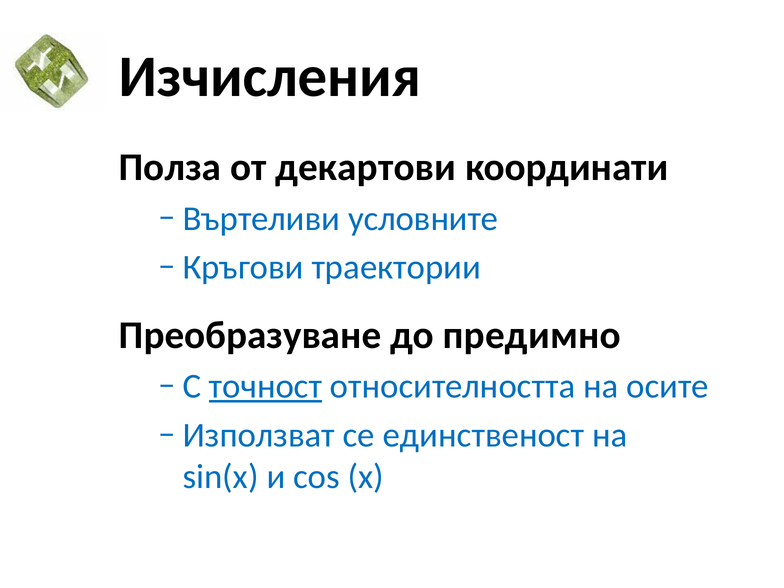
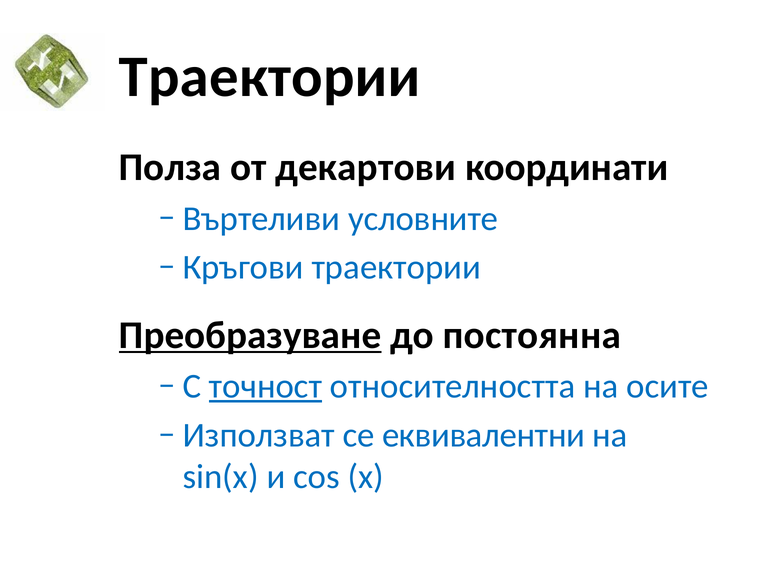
Изчисления: Изчисления -> Траектории (270, 77)
Преобразуване underline: none -> present (250, 335)
предимно: предимно -> постоянна (532, 335)
единственост: единственост -> еквивалентни (484, 435)
